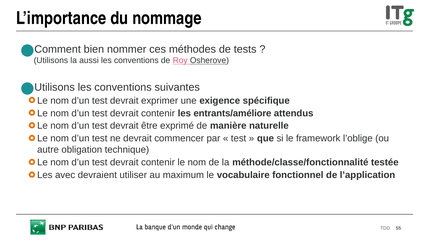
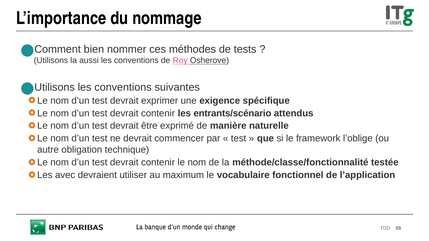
entrants/améliore: entrants/améliore -> entrants/scénario (232, 113)
